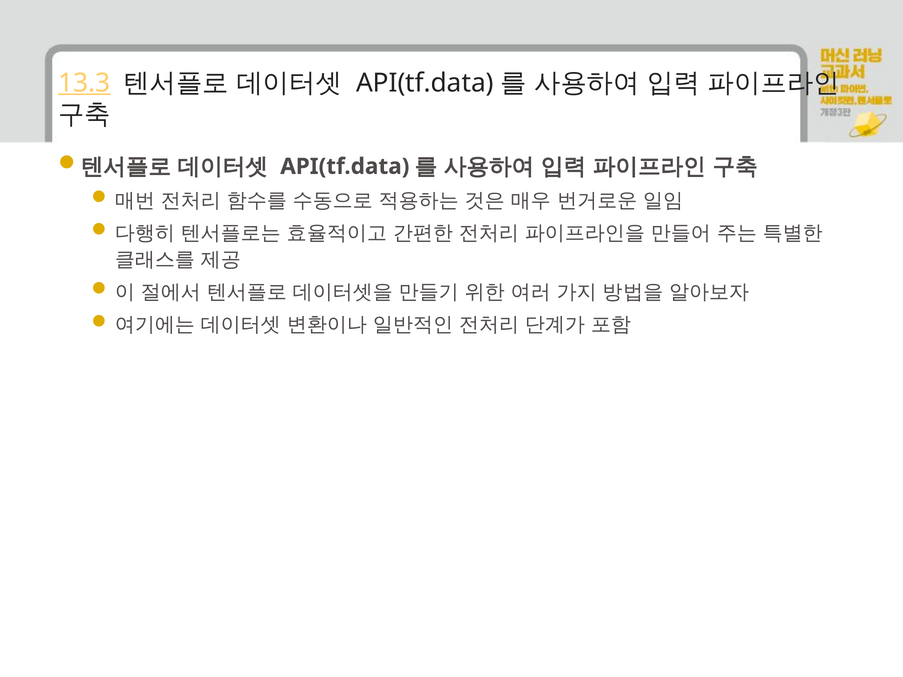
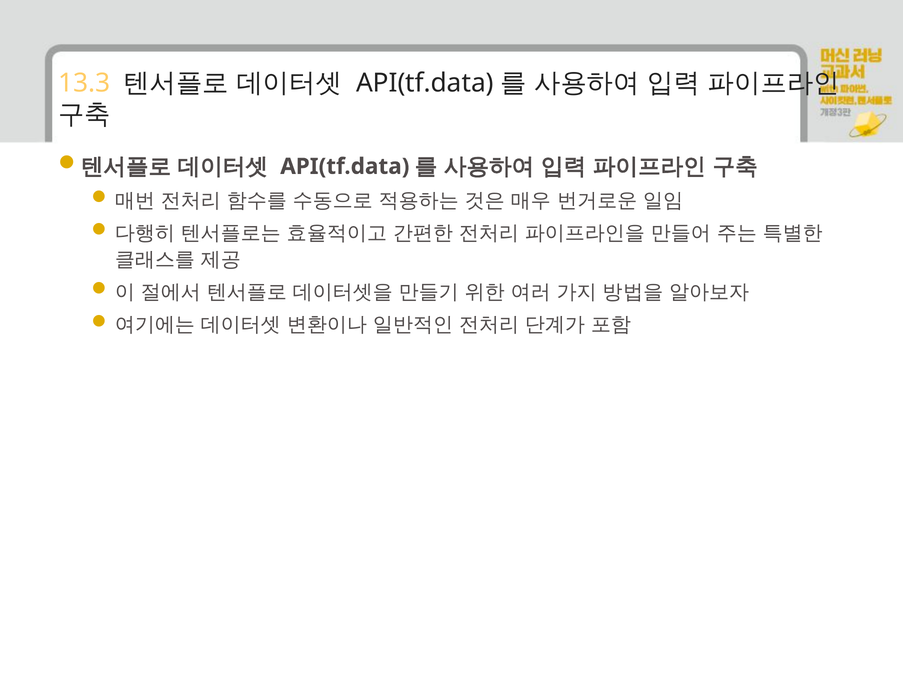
13.3 underline: present -> none (84, 83)
